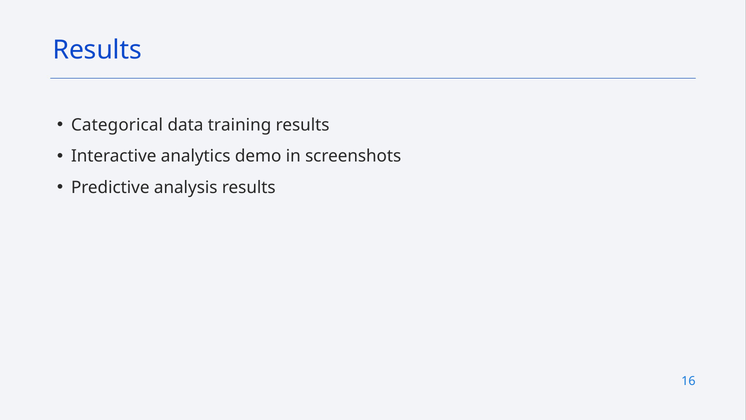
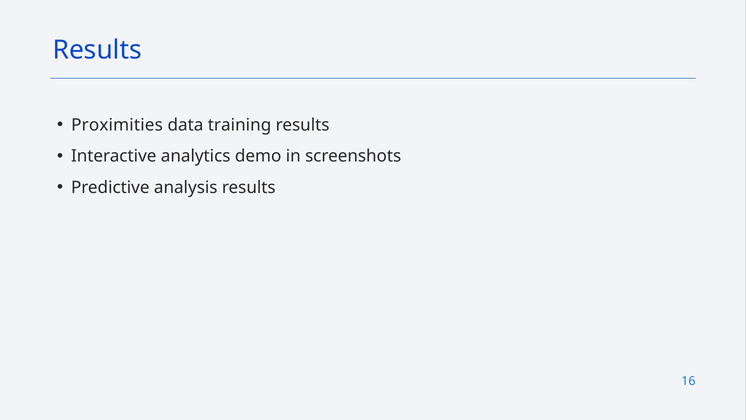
Categorical: Categorical -> Proximities (117, 125)
